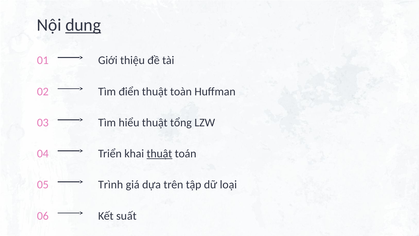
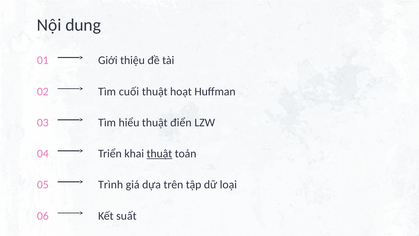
dung underline: present -> none (83, 25)
điển: điển -> cuối (129, 91)
toàn: toàn -> hoạt (181, 91)
tổng: tổng -> điển (181, 122)
